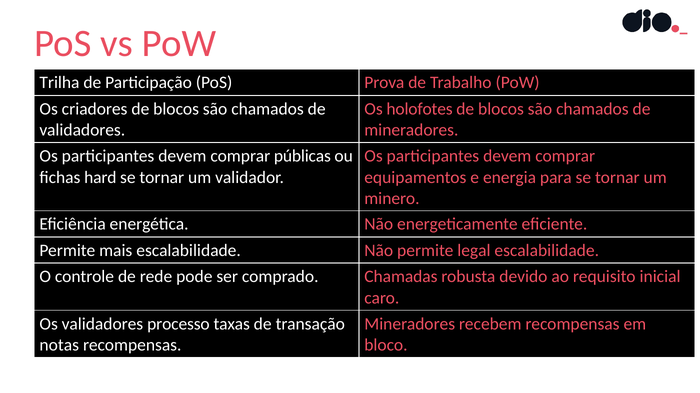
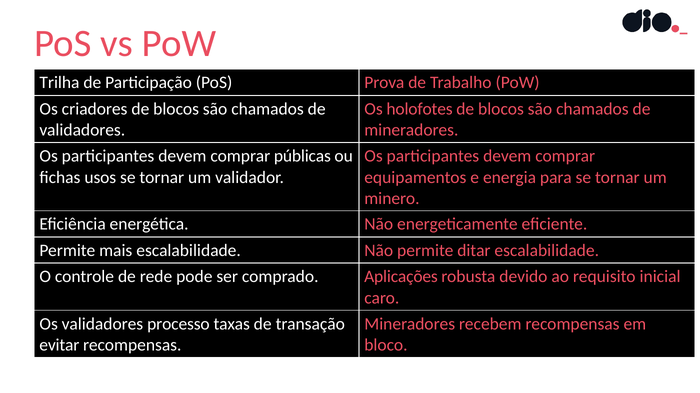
hard: hard -> usos (100, 178)
legal: legal -> ditar (474, 251)
Chamadas: Chamadas -> Aplicações (401, 277)
notas: notas -> evitar (59, 346)
